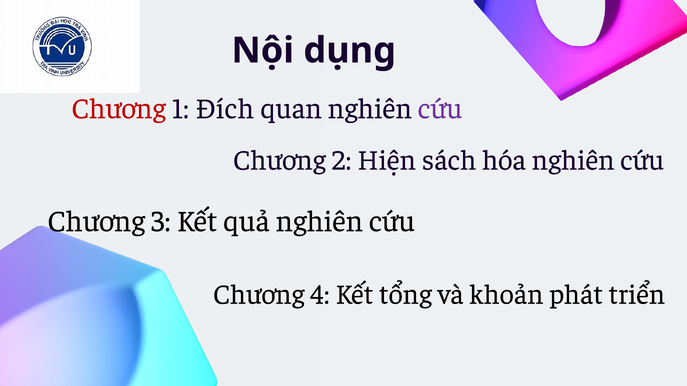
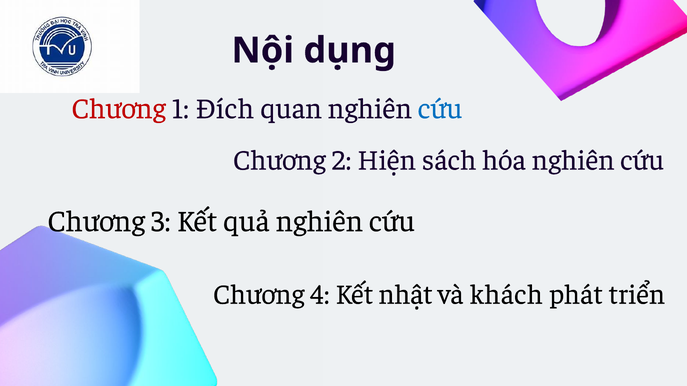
cứu colour: purple -> blue (440, 109)
tổng: tổng -> nhật (406, 295)
khoản: khoản -> khách (506, 295)
